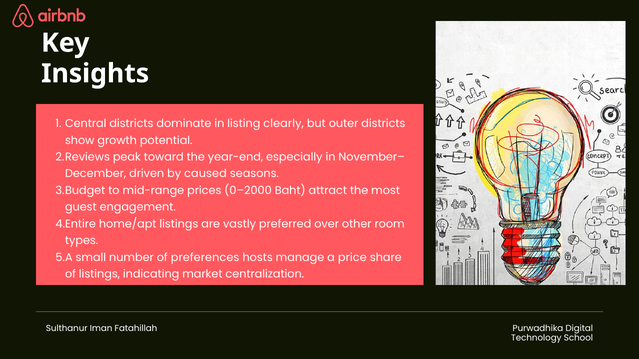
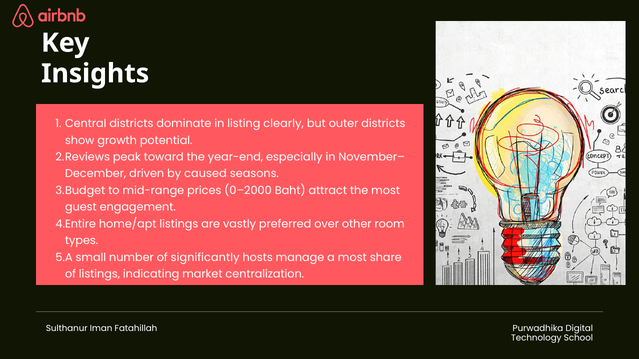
preferences: preferences -> significantly (205, 258)
a price: price -> most (352, 258)
